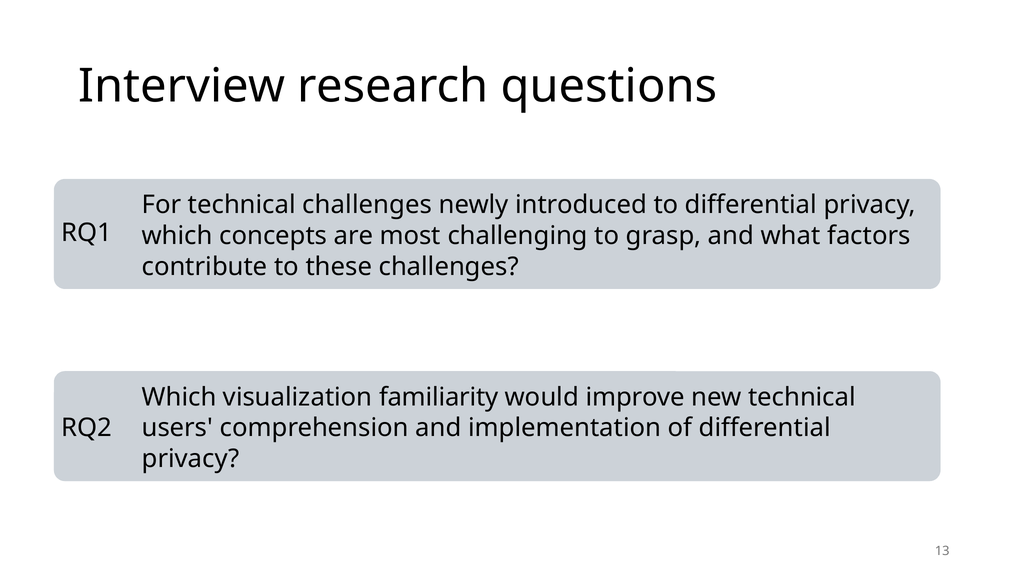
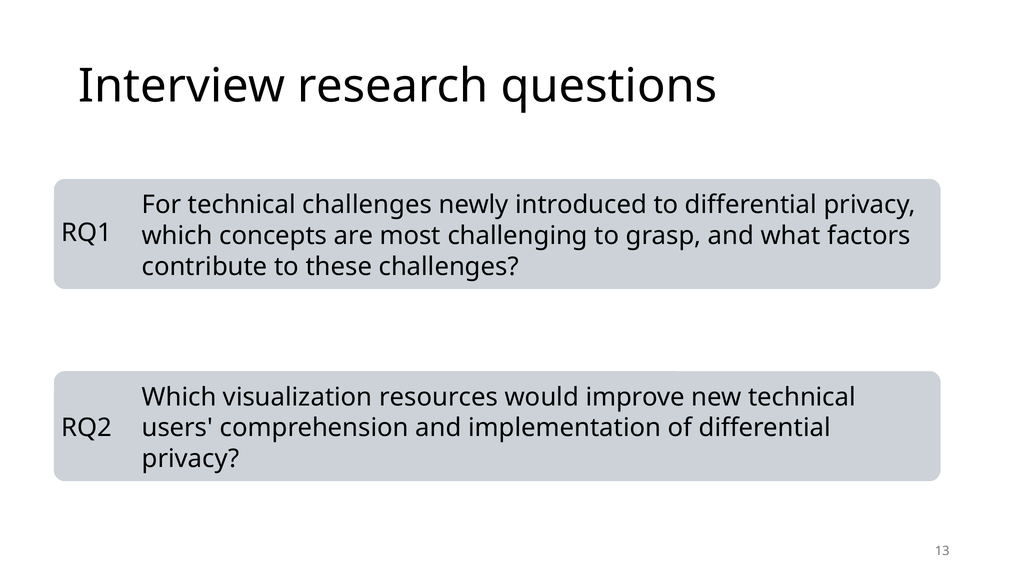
familiarity: familiarity -> resources (439, 397)
